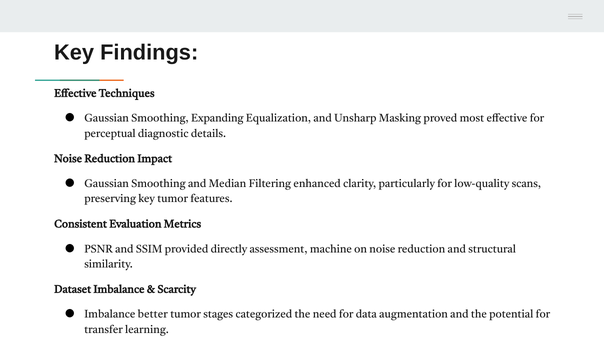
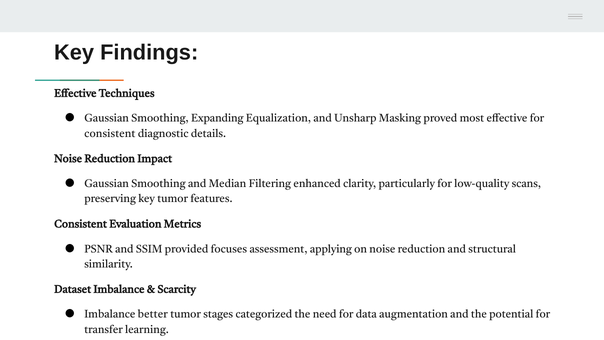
perceptual: perceptual -> consistent (110, 133)
directly: directly -> focuses (229, 249)
machine: machine -> applying (331, 249)
